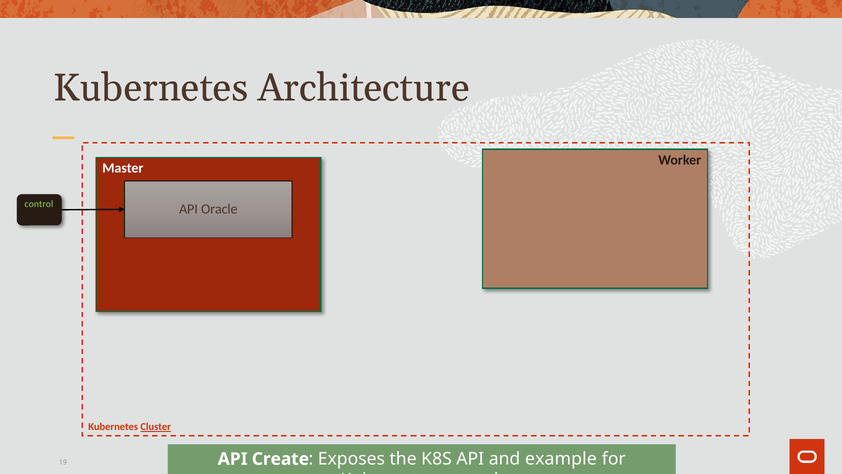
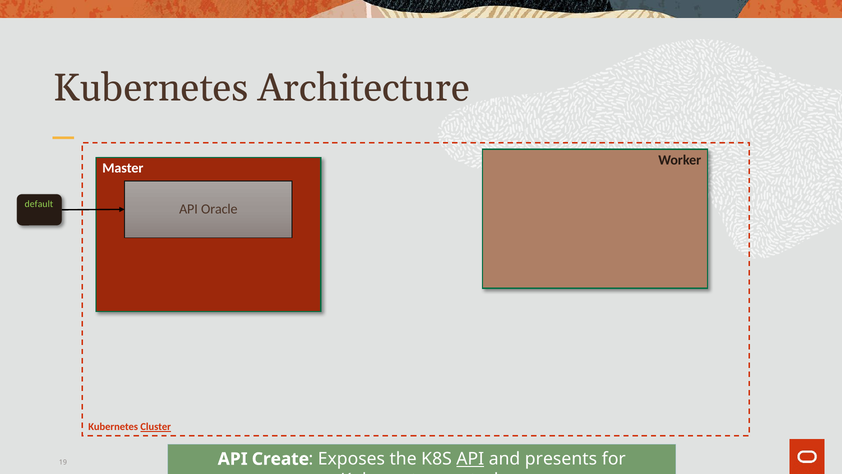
control: control -> default (39, 204)
API underline: none -> present (470, 459)
example: example -> presents (561, 459)
